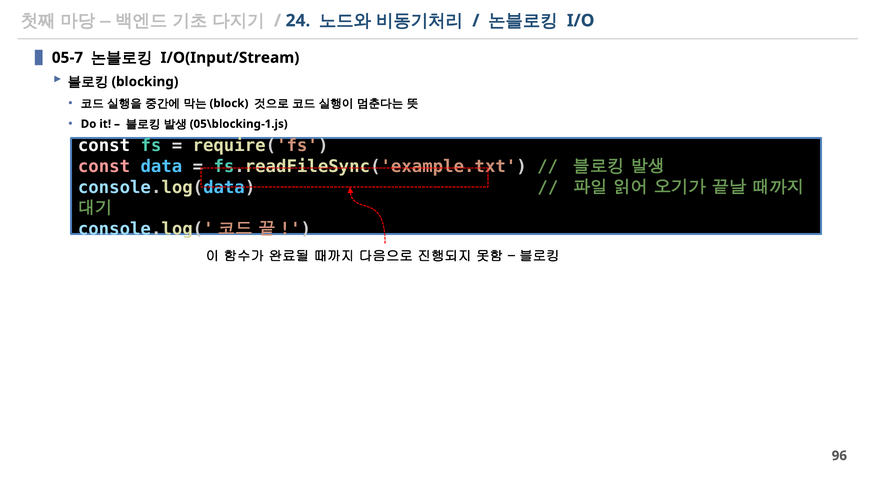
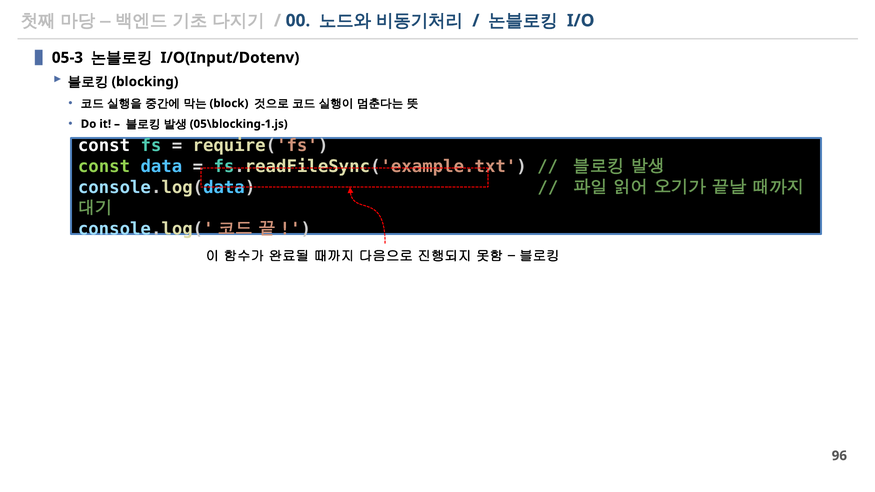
24: 24 -> 00 (298, 21)
05-7: 05-7 -> 05-3 (67, 58)
I/O(Input/Stream: I/O(Input/Stream -> I/O(Input/Dotenv (230, 58)
const colour: pink -> light green (104, 167)
